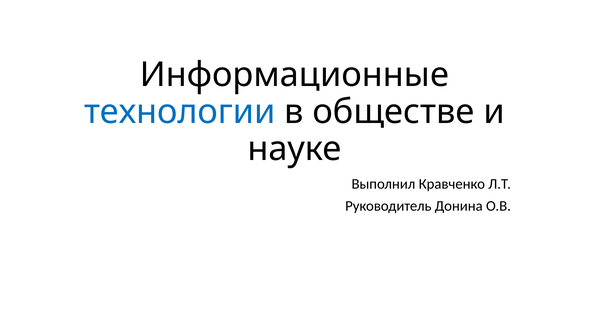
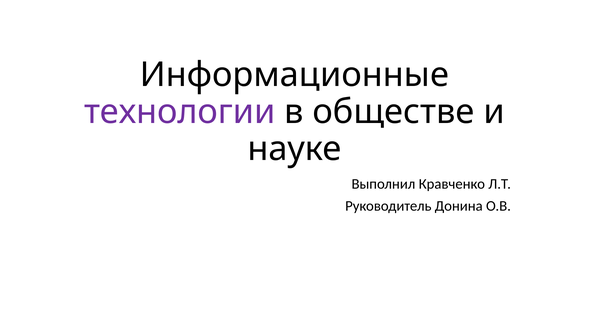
технологии colour: blue -> purple (180, 112)
